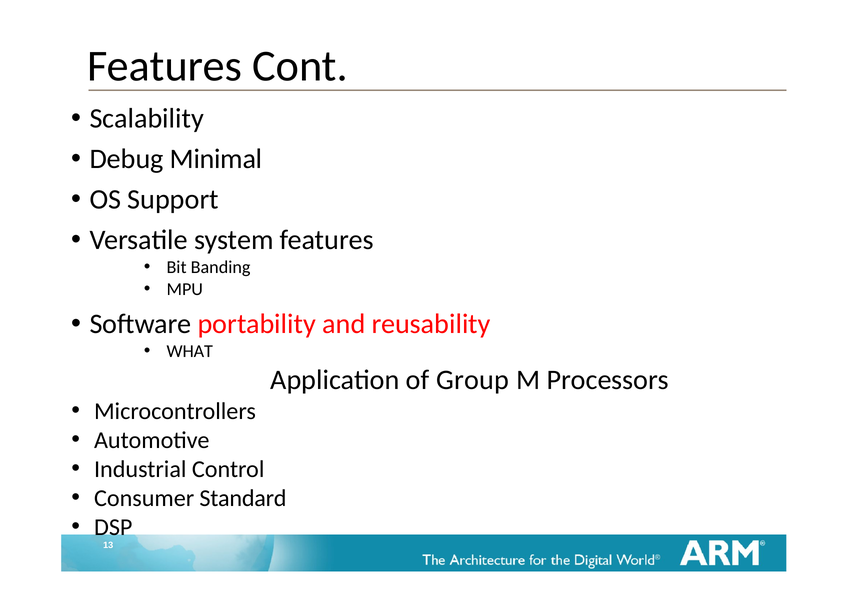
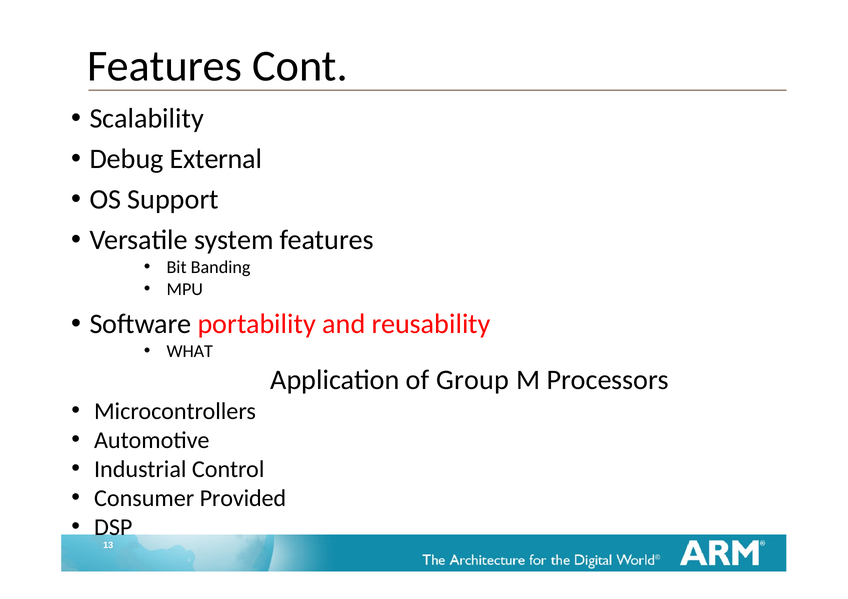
Minimal: Minimal -> External (216, 159)
Standard: Standard -> Provided (243, 498)
